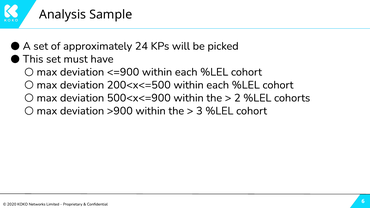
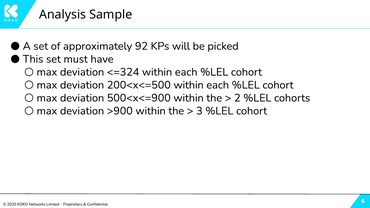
24: 24 -> 92 (141, 46)
<=900: <=900 -> <=324 (123, 72)
